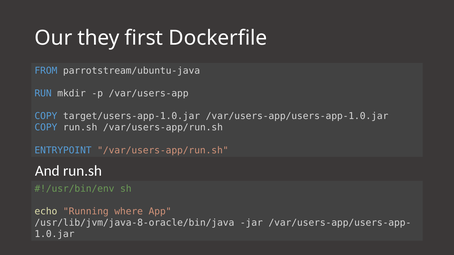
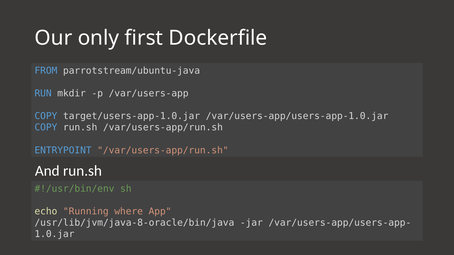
they: they -> only (98, 38)
